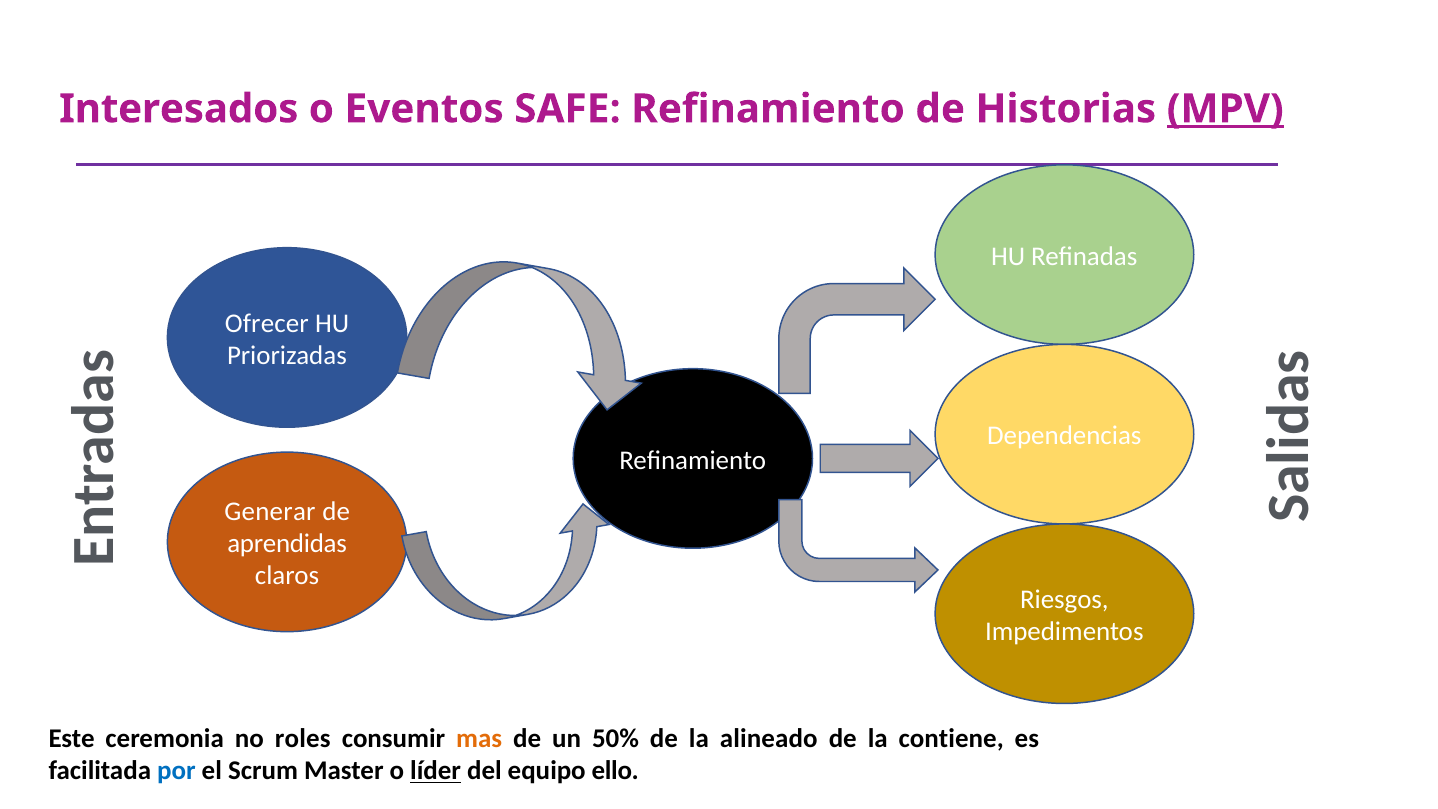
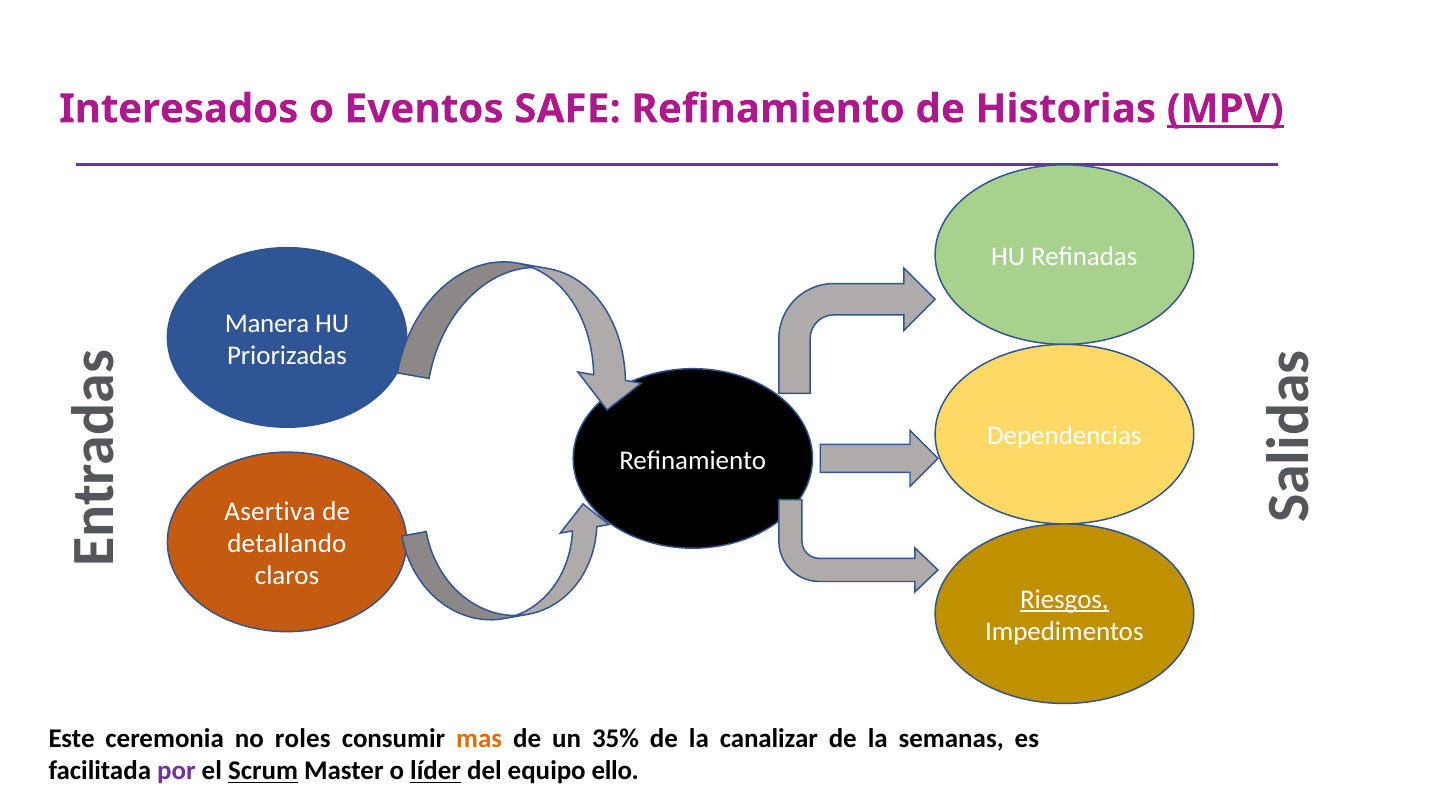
Ofrecer: Ofrecer -> Manera (267, 323)
Generar: Generar -> Asertiva (270, 511)
aprendidas: aprendidas -> detallando (287, 544)
Riesgos underline: none -> present (1064, 599)
50%: 50% -> 35% (616, 738)
alineado: alineado -> canalizar (769, 738)
contiene: contiene -> semanas (951, 738)
por colour: blue -> purple (176, 771)
Scrum underline: none -> present (263, 771)
